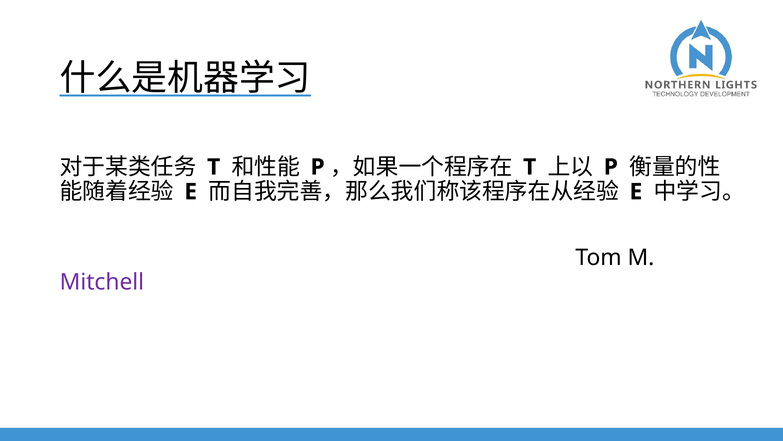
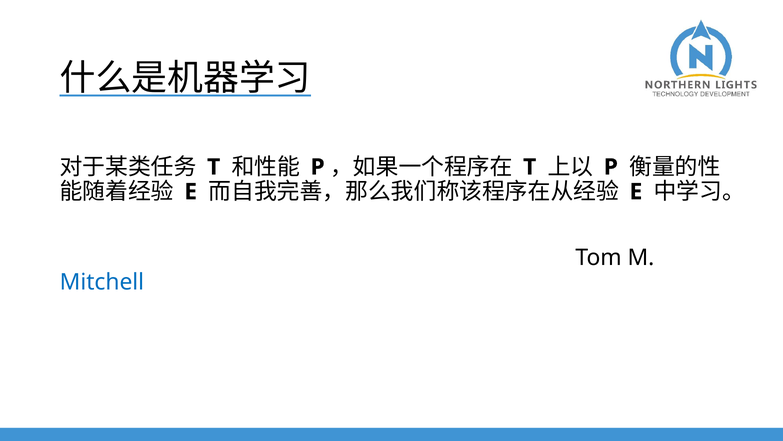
Mitchell colour: purple -> blue (102, 282)
